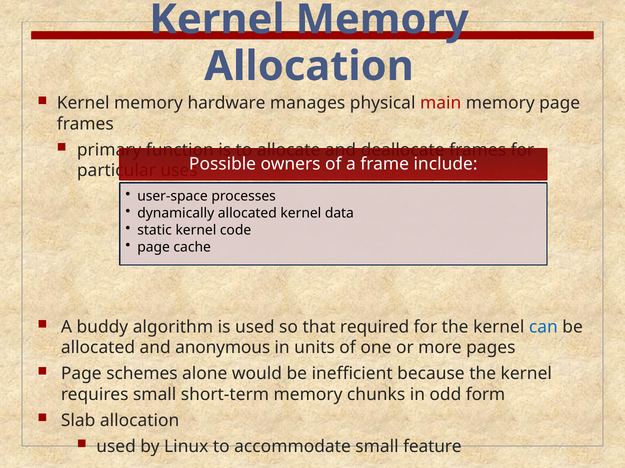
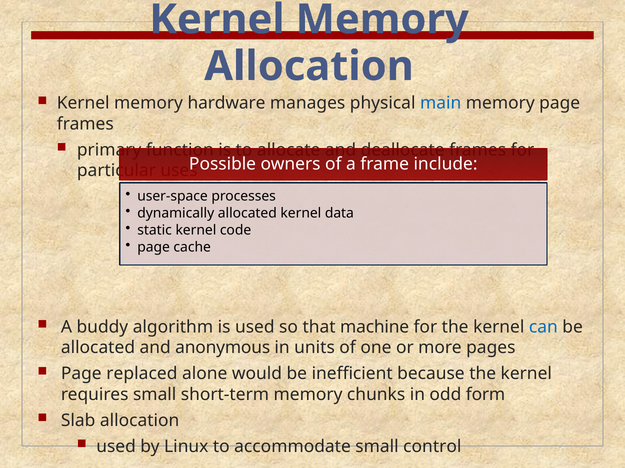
main colour: red -> blue (441, 103)
required: required -> machine (375, 327)
schemes: schemes -> replaced (142, 374)
feature: feature -> control (432, 447)
